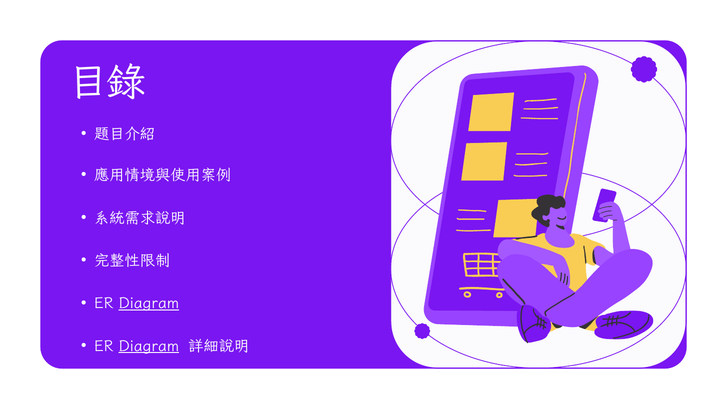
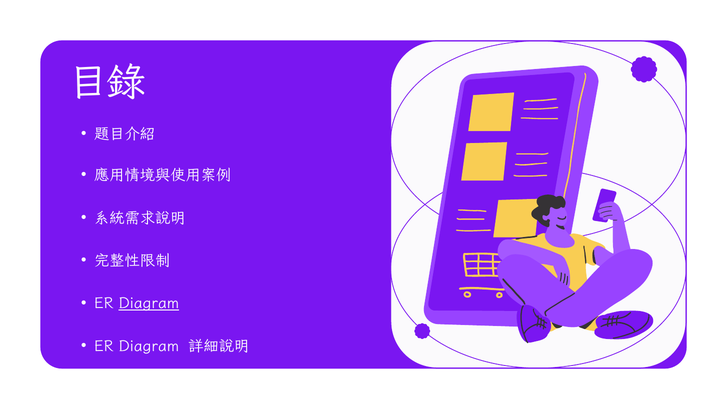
Diagram underline: present -> none (149, 346)
